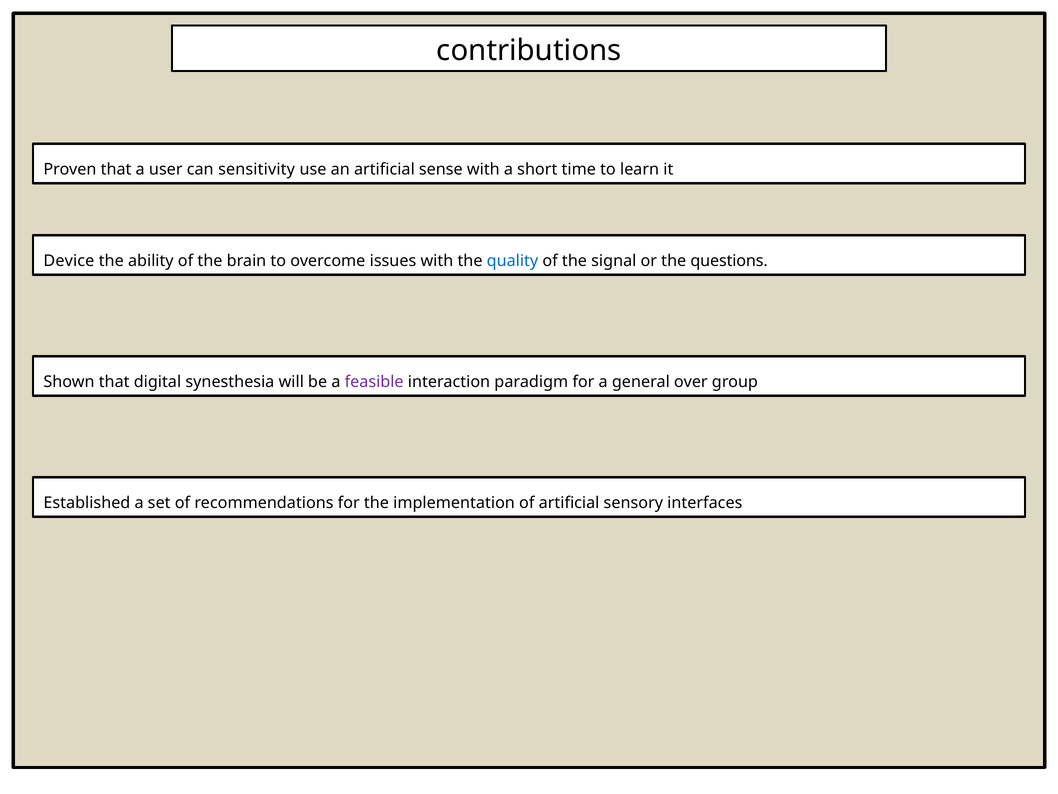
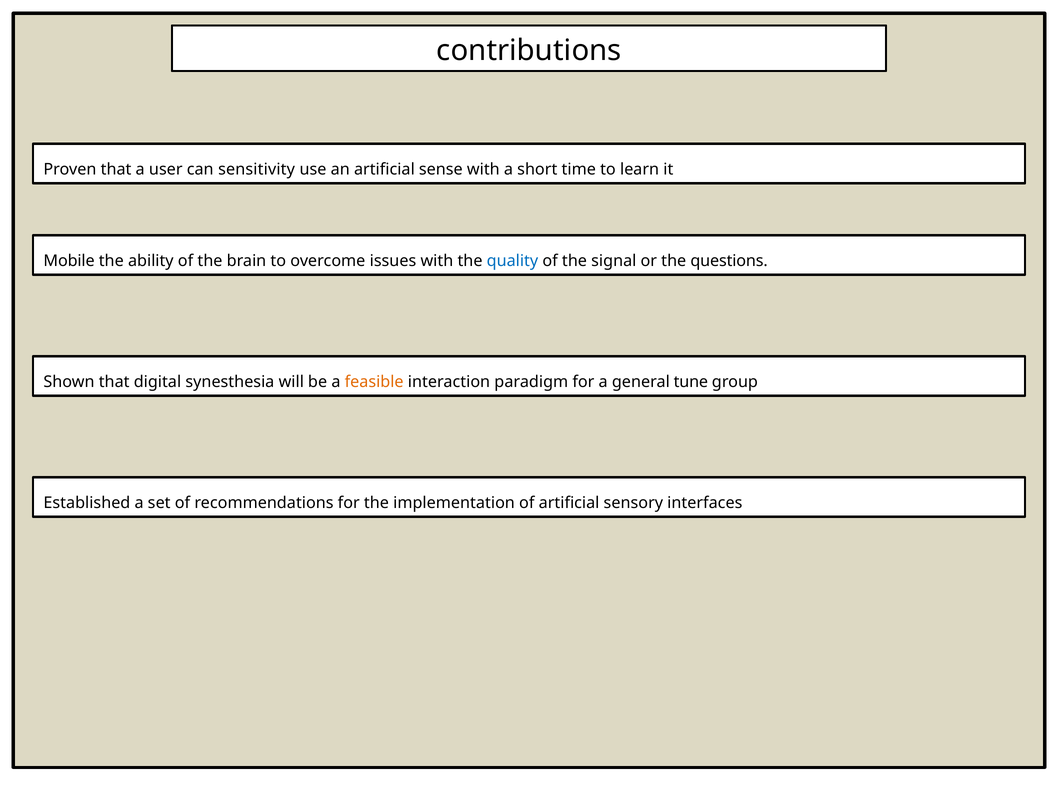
Device: Device -> Mobile (69, 261)
feasible colour: purple -> orange (374, 382)
over: over -> tune (691, 382)
